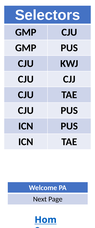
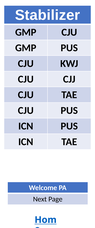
Selectors: Selectors -> Stabilizer (47, 15)
